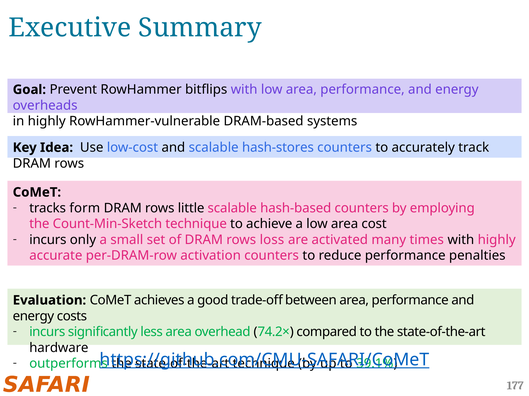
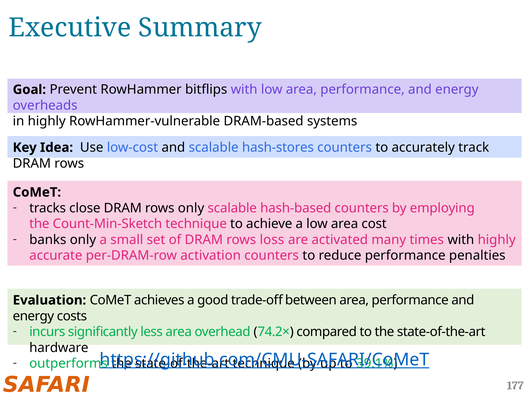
form: form -> close (85, 208)
rows little: little -> only (191, 208)
incurs: incurs -> banks (48, 240)
